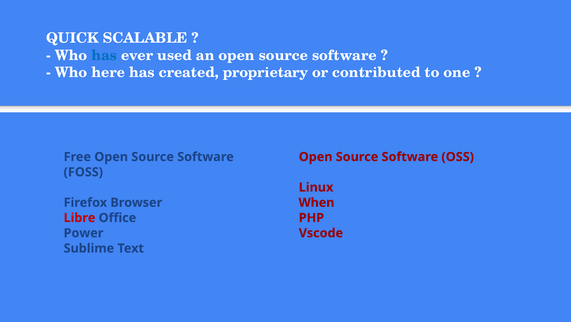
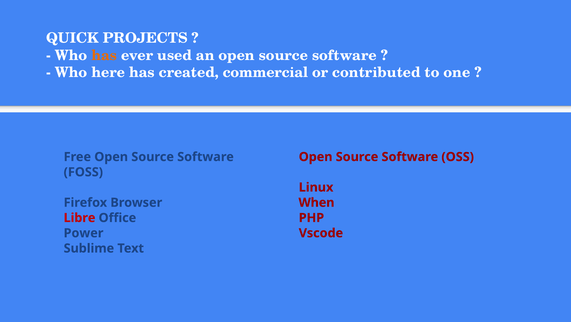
SCALABLE: SCALABLE -> PROJECTS (145, 38)
has colour: blue -> orange (104, 55)
proprietary: proprietary -> commercial (266, 72)
